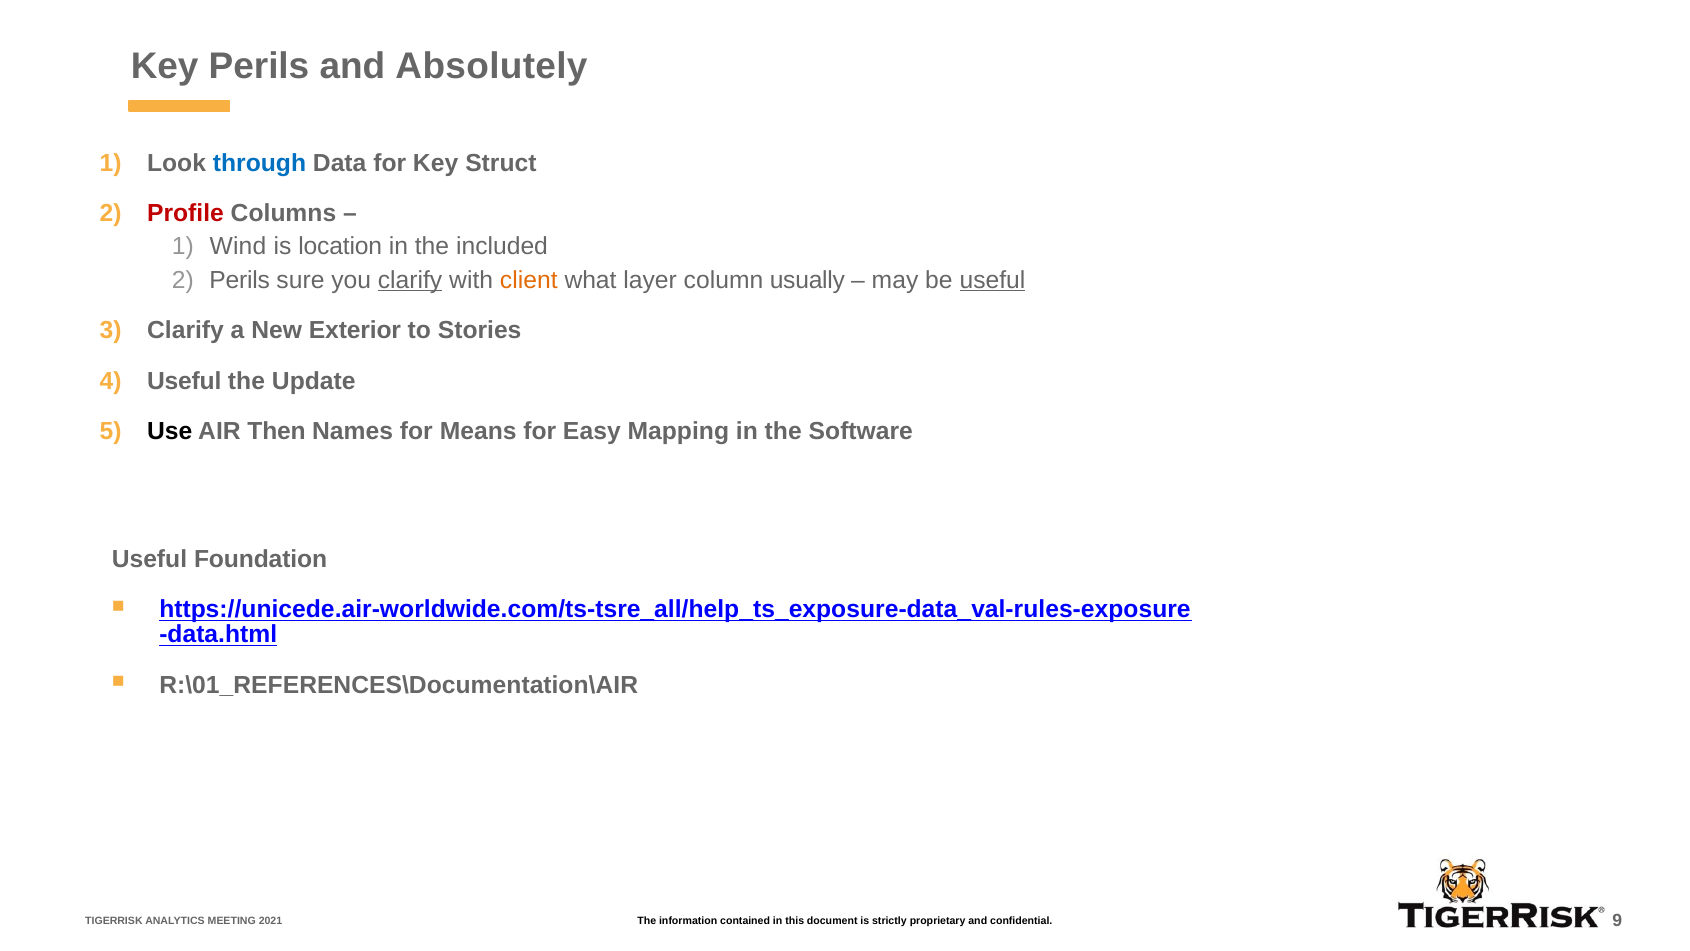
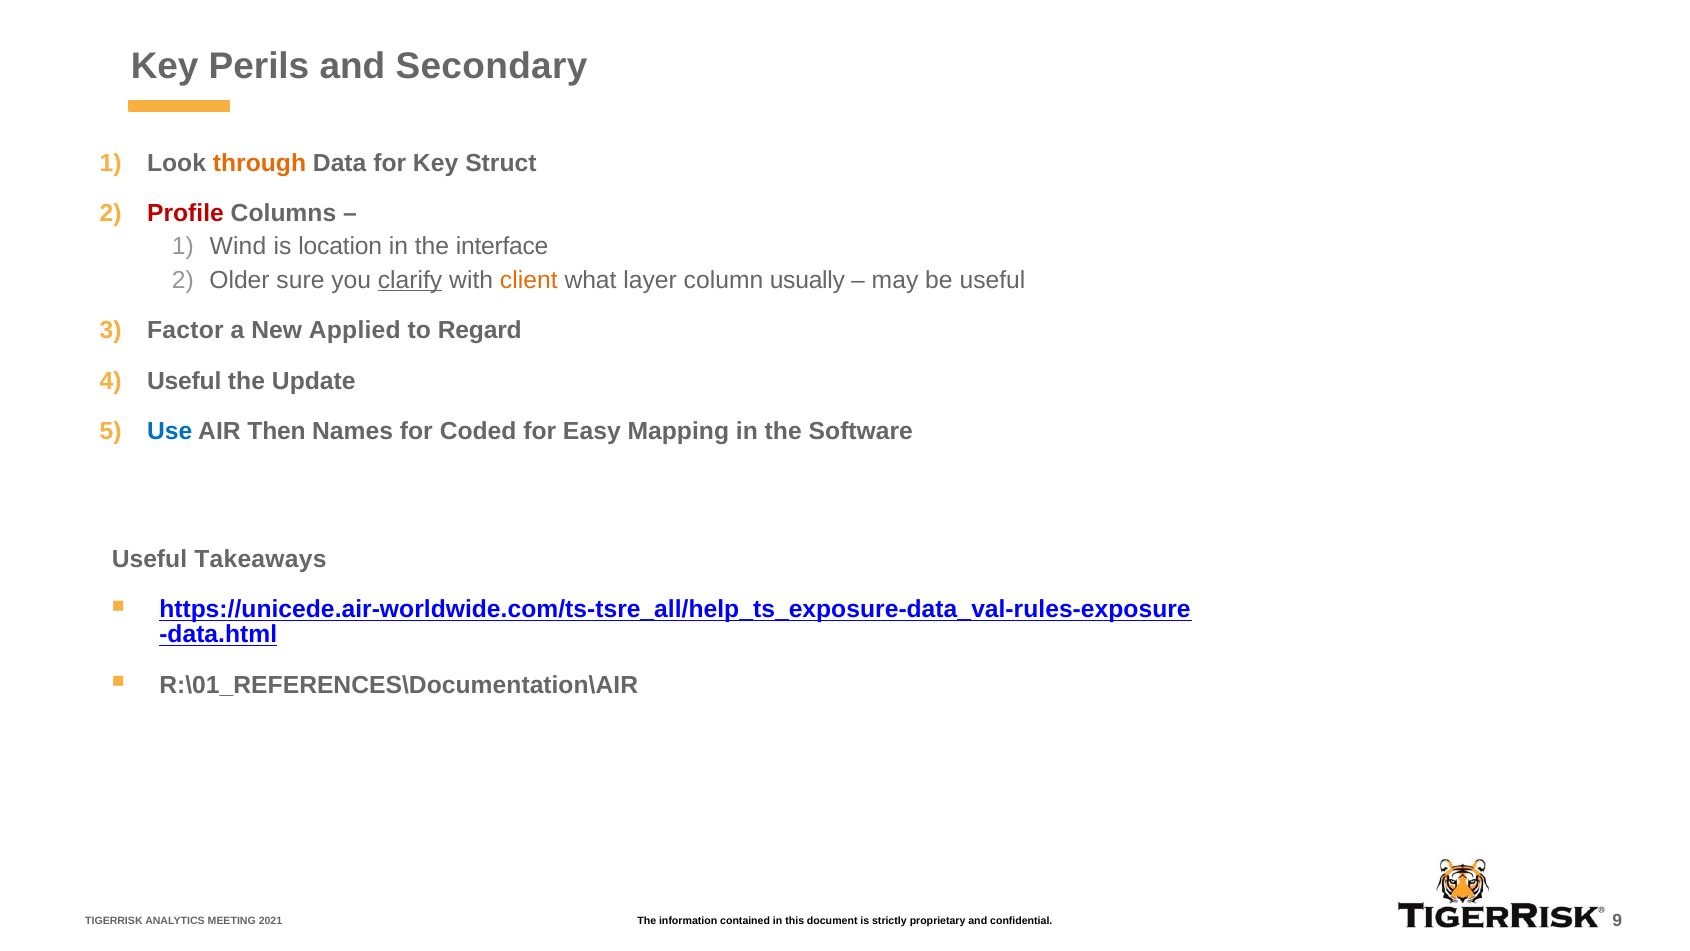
Absolutely: Absolutely -> Secondary (492, 66)
through colour: blue -> orange (259, 163)
included: included -> interface (502, 247)
Perils: Perils -> Older (240, 280)
useful underline: present -> none (993, 280)
Clarify: Clarify -> Factor (185, 331)
Exterior: Exterior -> Applied (355, 331)
Stories: Stories -> Regard (480, 331)
Use colour: black -> blue (170, 432)
Means: Means -> Coded (478, 432)
Foundation: Foundation -> Takeaways (260, 559)
